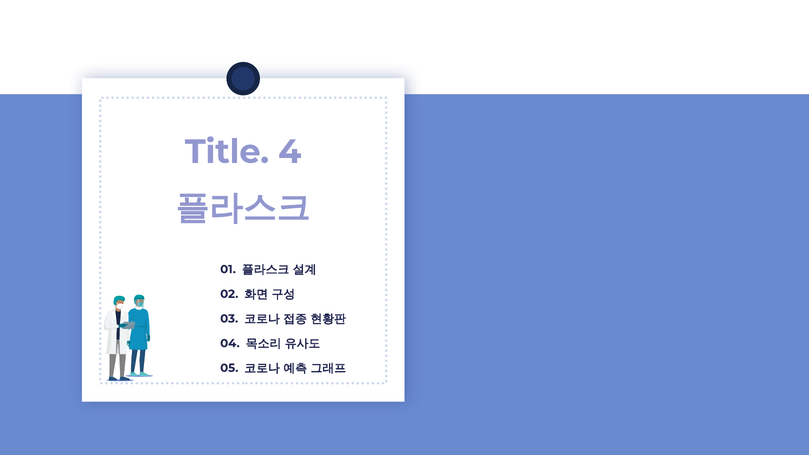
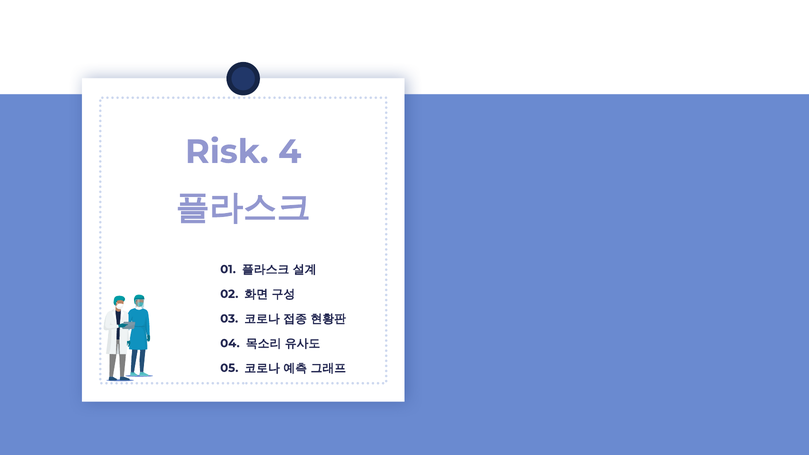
Title: Title -> Risk (227, 152)
